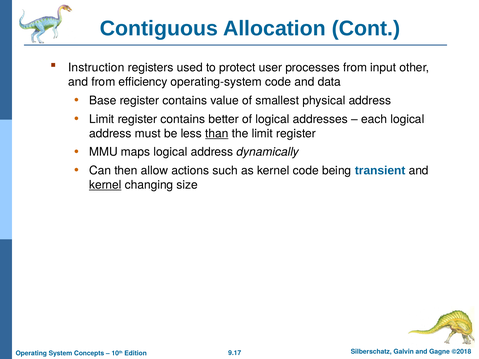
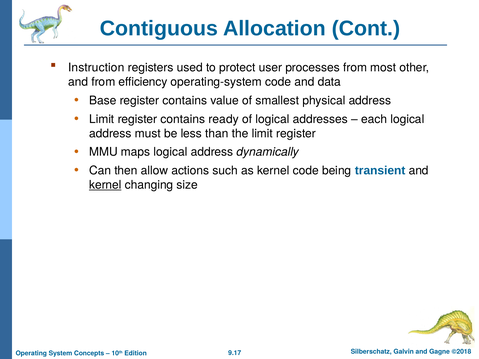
input: input -> most (383, 68)
better: better -> ready (224, 119)
than underline: present -> none (217, 134)
